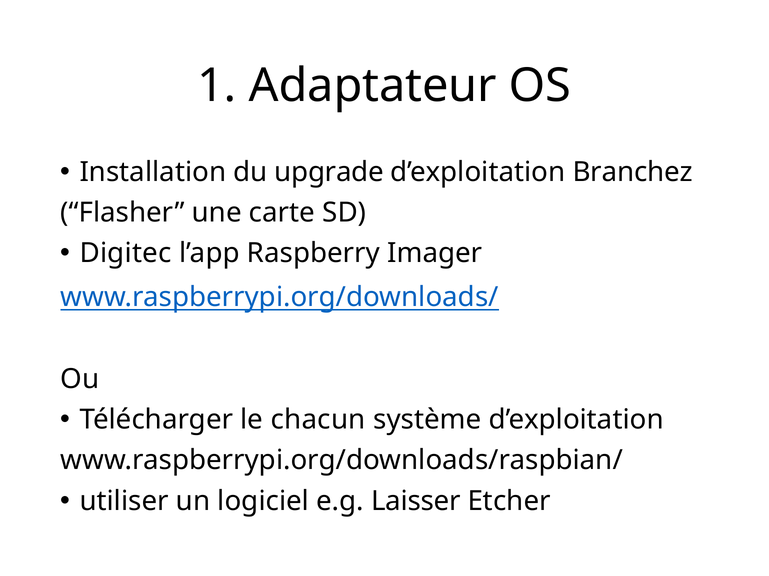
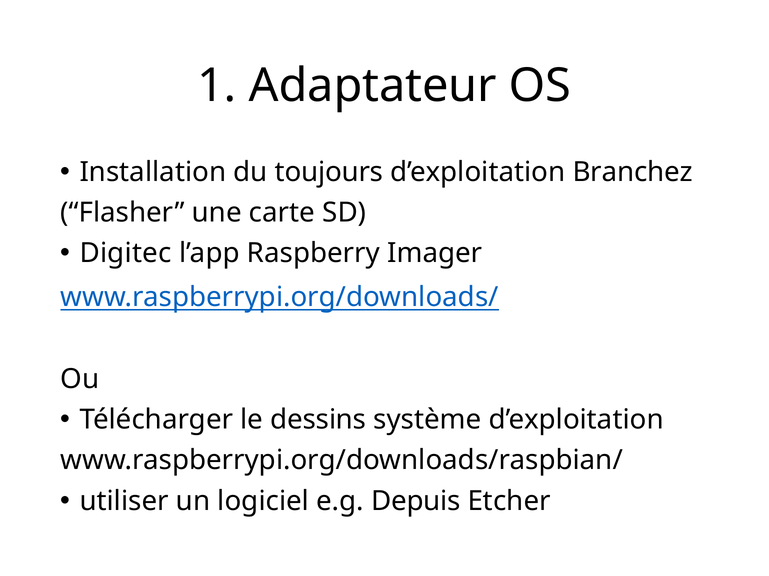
upgrade: upgrade -> toujours (329, 172)
chacun: chacun -> dessins (318, 420)
Laisser: Laisser -> Depuis (416, 502)
